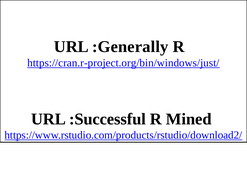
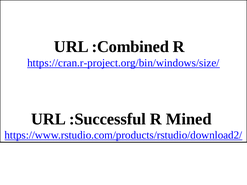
:Generally: :Generally -> :Combined (130, 47)
https://cran.r-project.org/bin/windows/just/: https://cran.r-project.org/bin/windows/just/ -> https://cran.r-project.org/bin/windows/size/ (123, 63)
